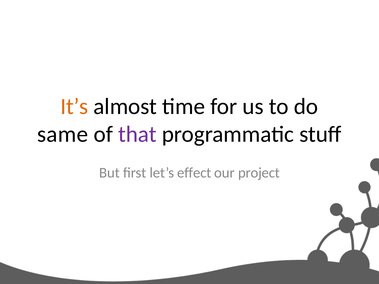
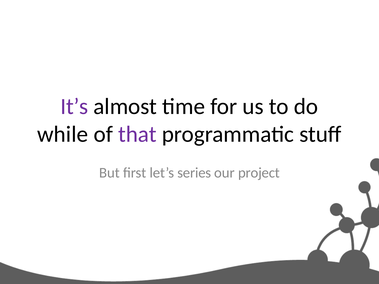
It’s colour: orange -> purple (74, 106)
same: same -> while (63, 134)
effect: effect -> series (194, 173)
